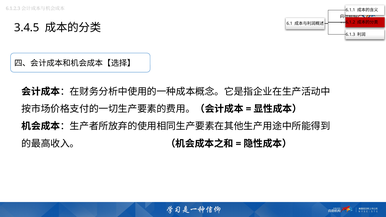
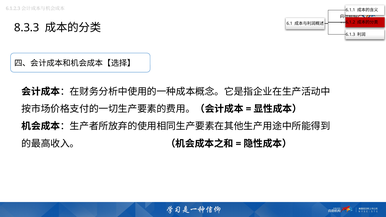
3.4.5: 3.4.5 -> 8.3.3 (27, 28)
